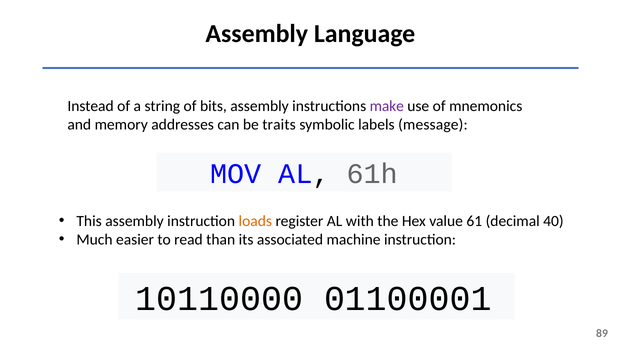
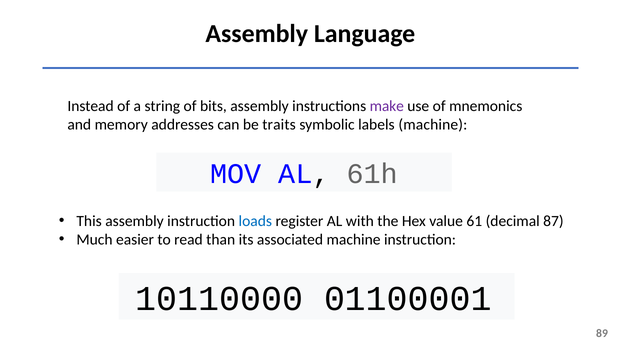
labels message: message -> machine (433, 125)
loads colour: orange -> blue (255, 221)
40: 40 -> 87 (553, 221)
